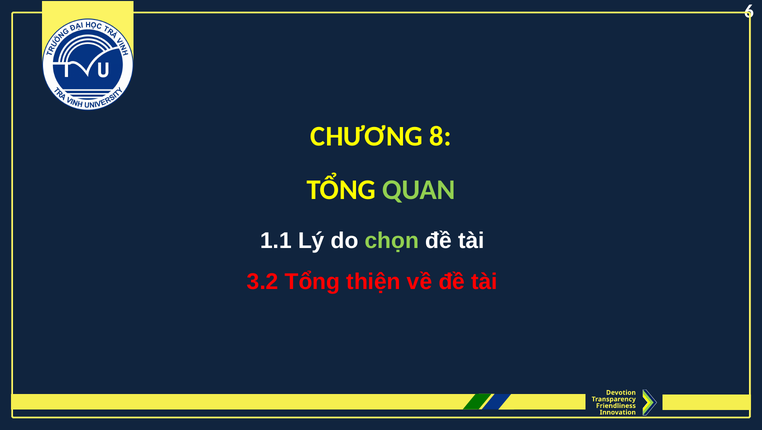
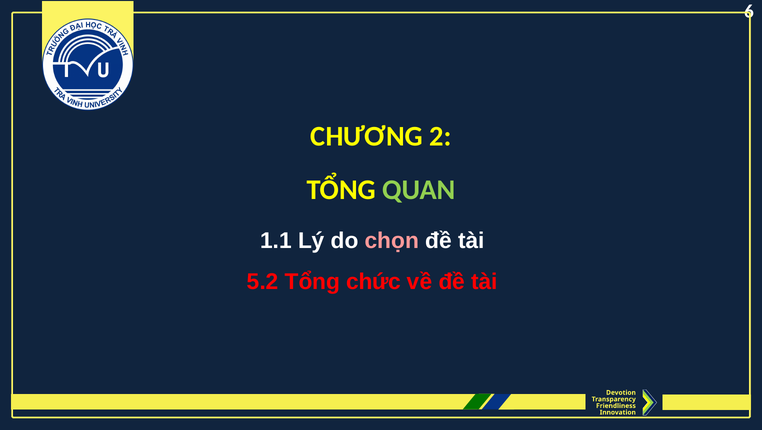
8: 8 -> 2 (440, 136)
chọn colour: light green -> pink (392, 240)
3.2: 3.2 -> 5.2 (263, 281)
thiện: thiện -> chức (374, 281)
